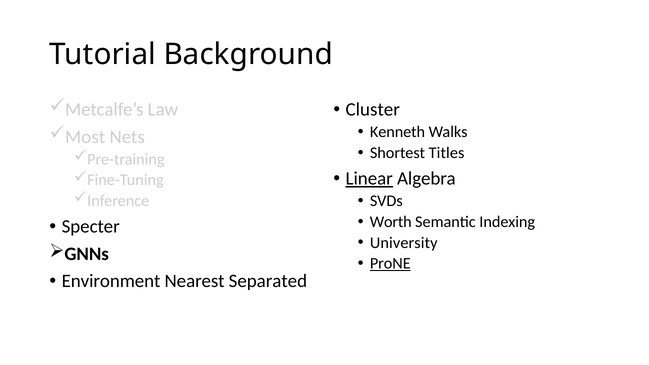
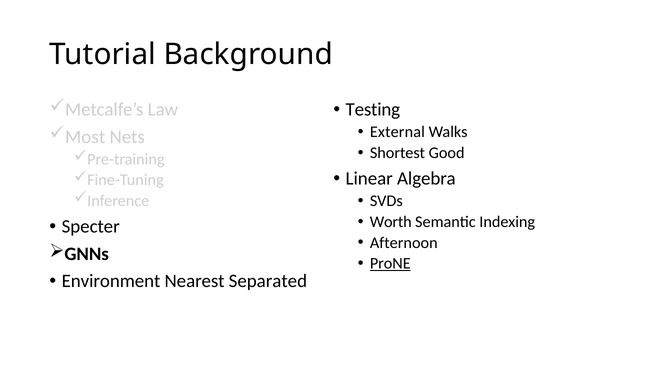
Cluster: Cluster -> Testing (373, 110)
Kenneth: Kenneth -> External (397, 132)
Titles: Titles -> Good (447, 153)
Linear underline: present -> none (369, 179)
University: University -> Afternoon (404, 243)
